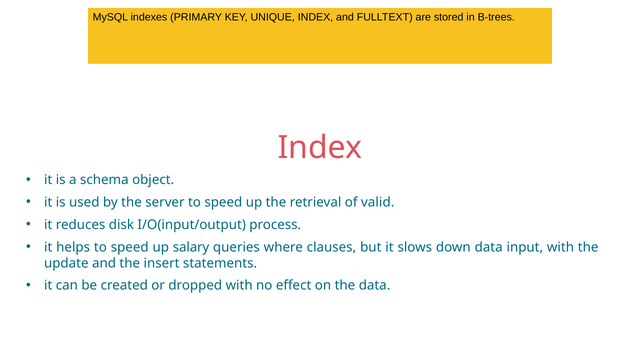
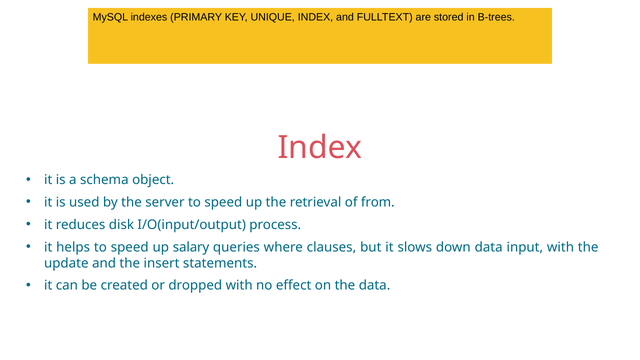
valid: valid -> from (378, 202)
